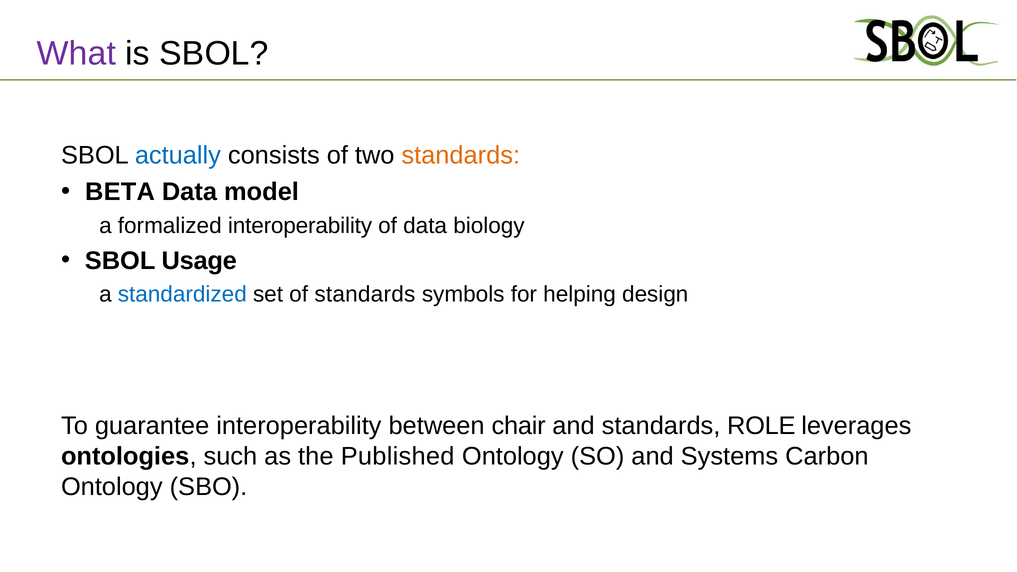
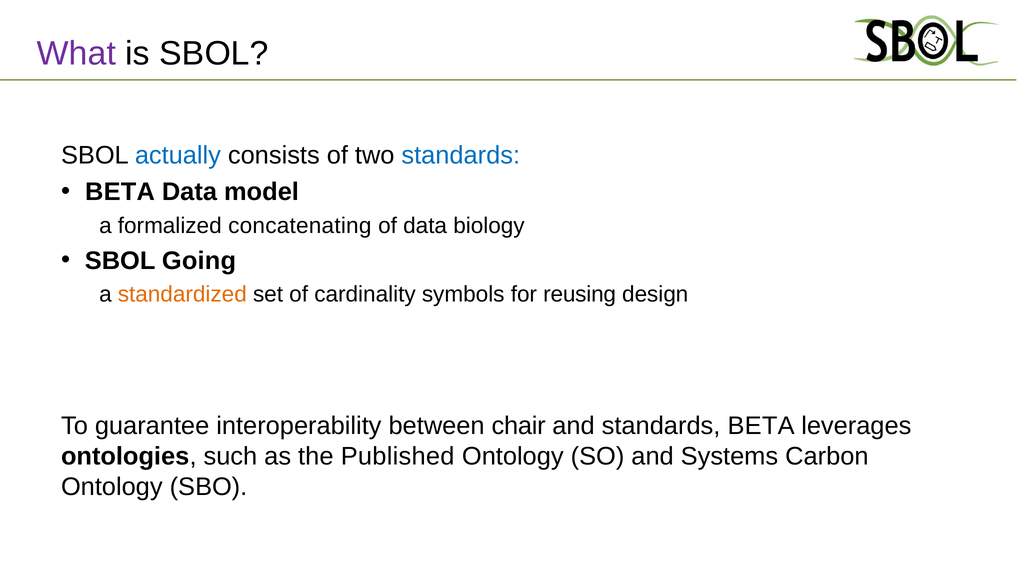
standards colour: orange -> blue (461, 156)
formalized interoperability: interoperability -> concatenating (300, 226)
Usage: Usage -> Going (199, 261)
standardized colour: blue -> orange (182, 294)
of standards: standards -> cardinality (365, 294)
helping: helping -> reusing (580, 294)
standards ROLE: ROLE -> BETA (761, 426)
